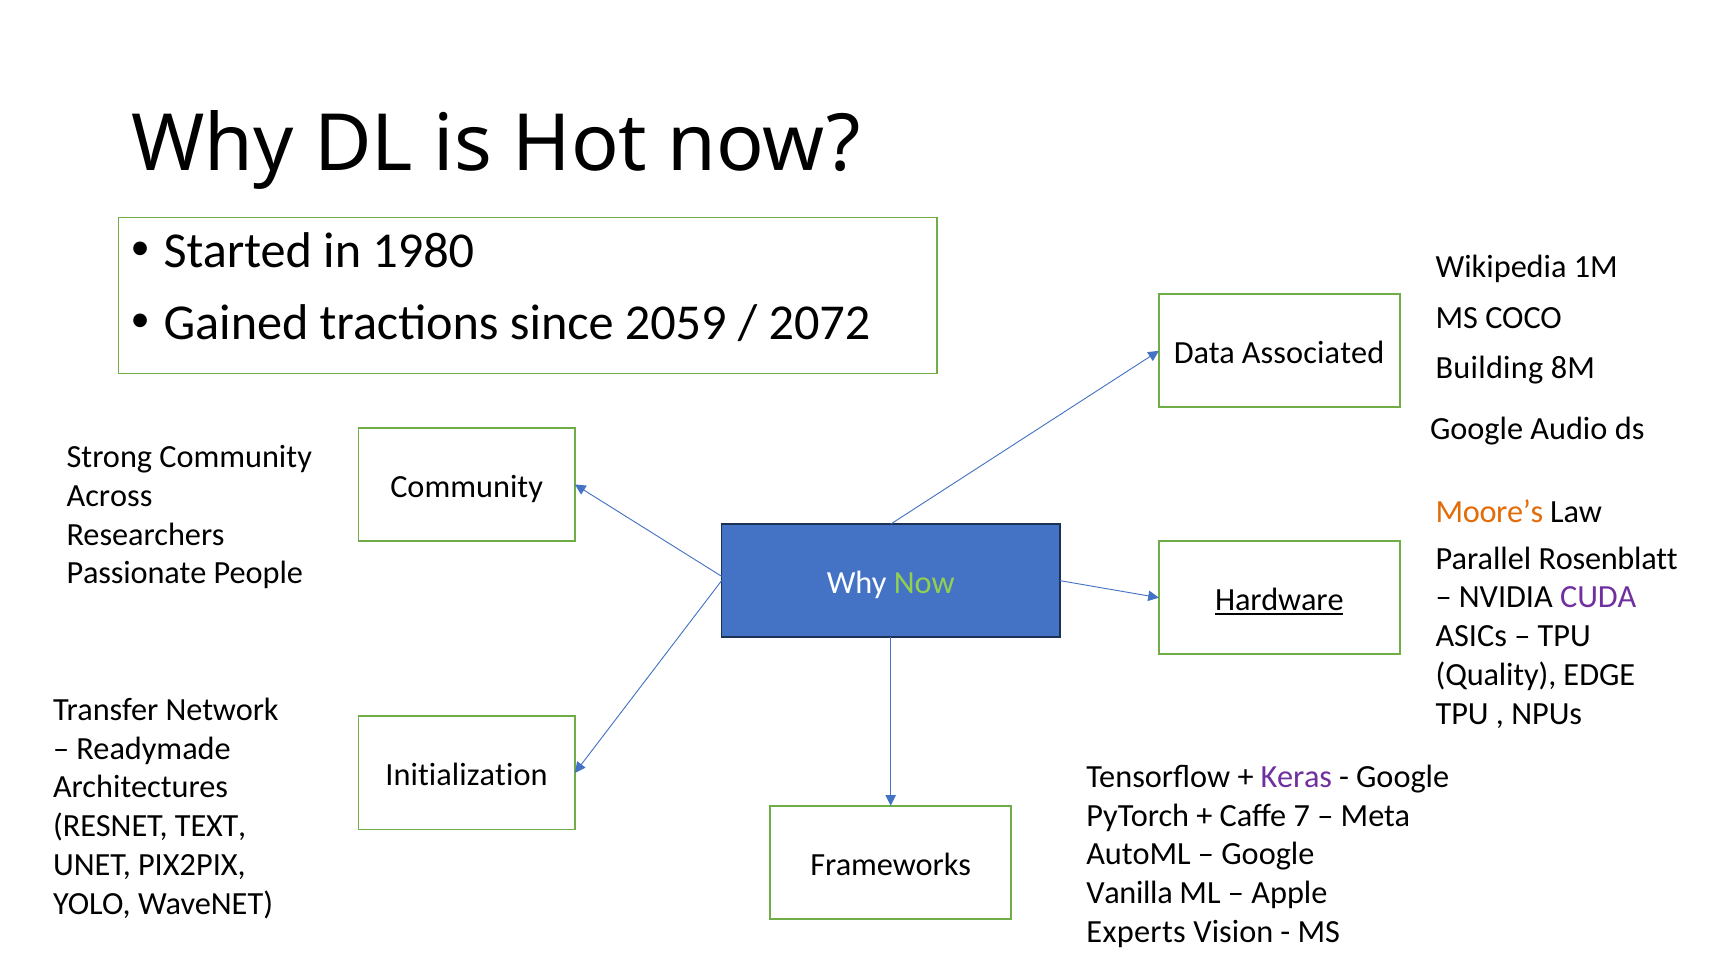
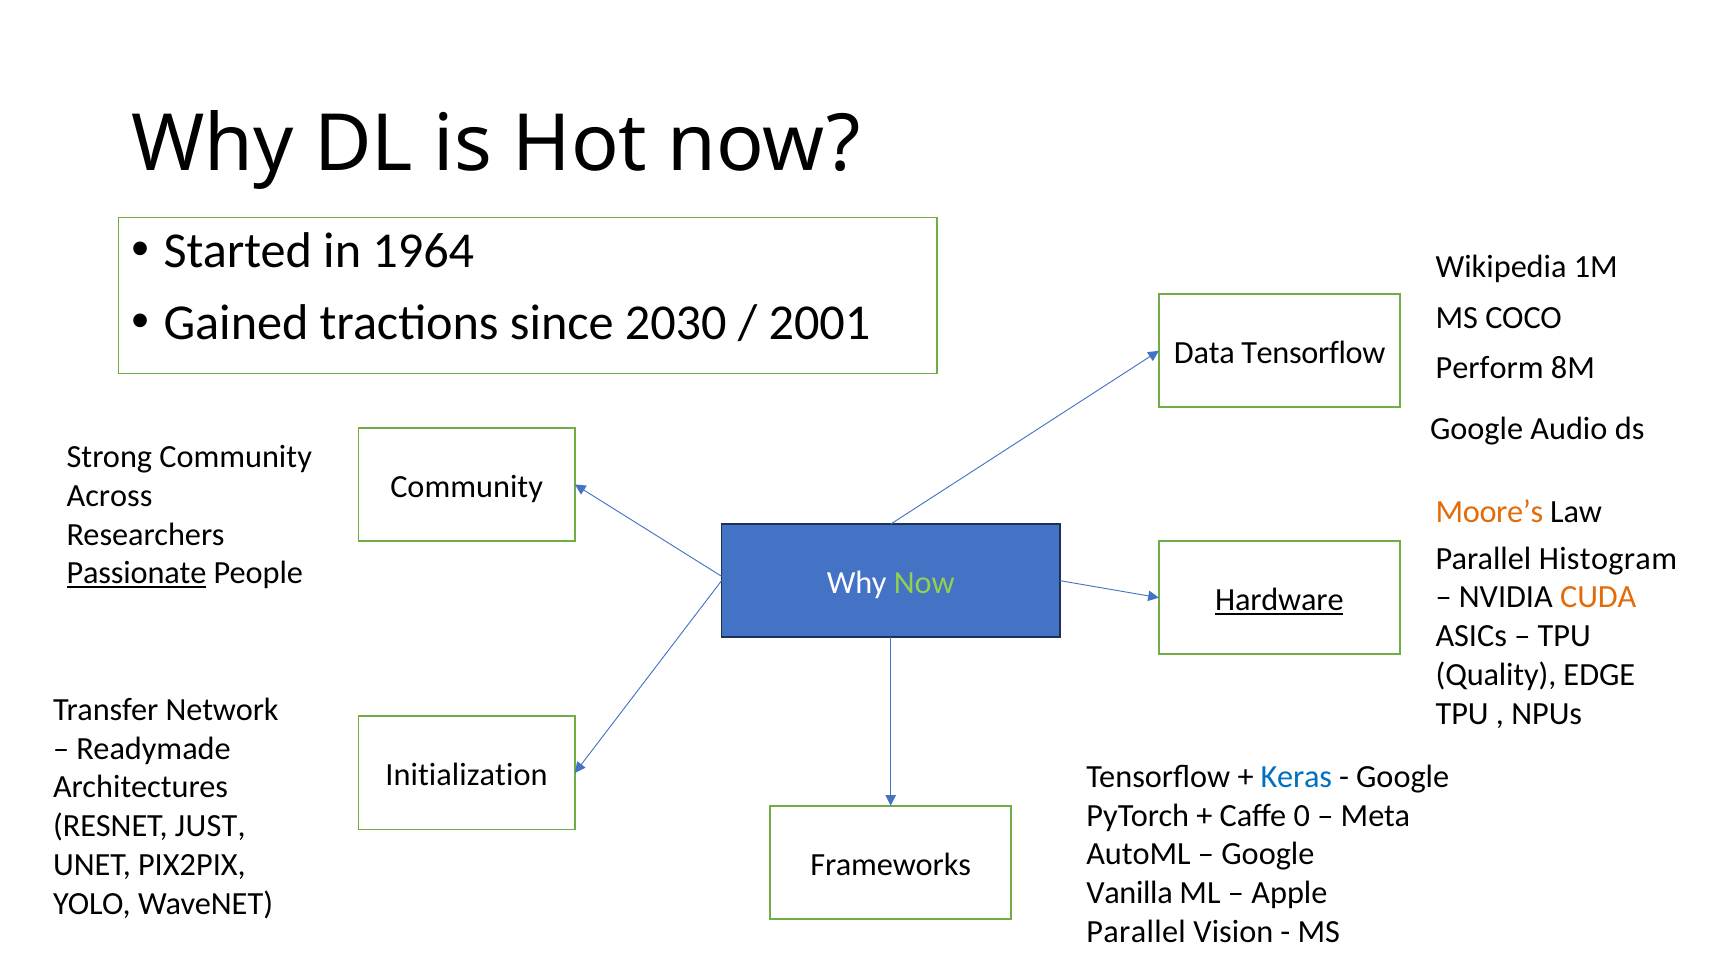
1980: 1980 -> 1964 (423, 251)
2059: 2059 -> 2030 (676, 323)
2072: 2072 -> 2001 (819, 323)
Data Associated: Associated -> Tensorflow (1313, 353)
Building: Building -> Perform (1490, 368)
Rosenblatt: Rosenblatt -> Histogram (1608, 558)
Passionate underline: none -> present (137, 573)
CUDA colour: purple -> orange (1598, 597)
Keras colour: purple -> blue (1296, 777)
7: 7 -> 0 (1302, 816)
TEXT: TEXT -> JUST (210, 826)
Experts: Experts -> Parallel (1136, 932)
